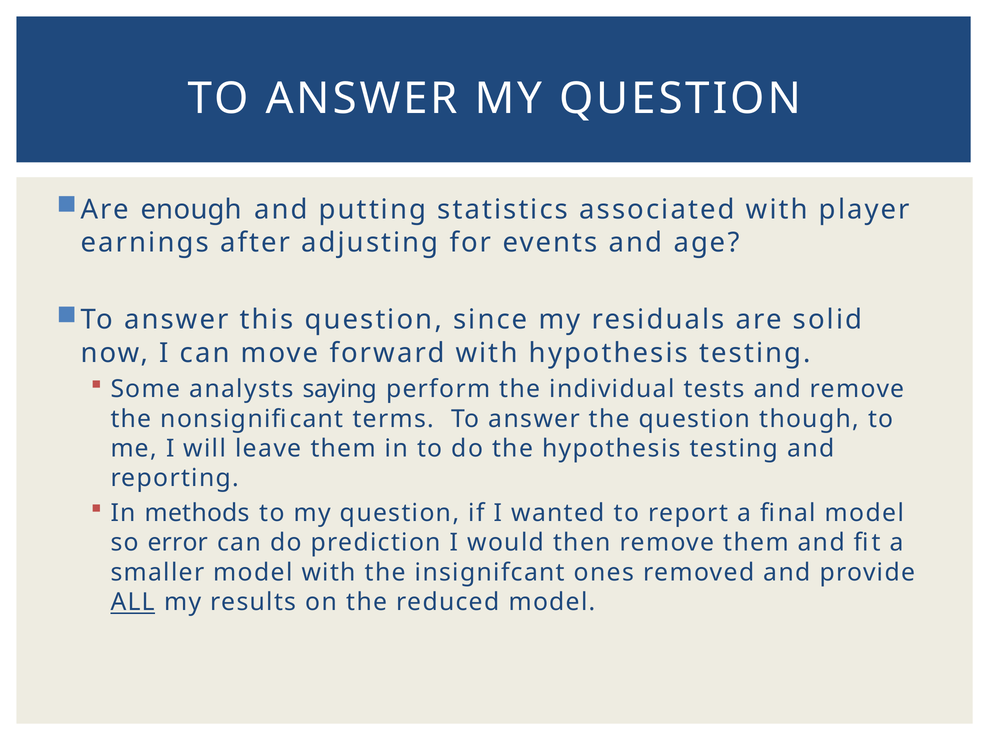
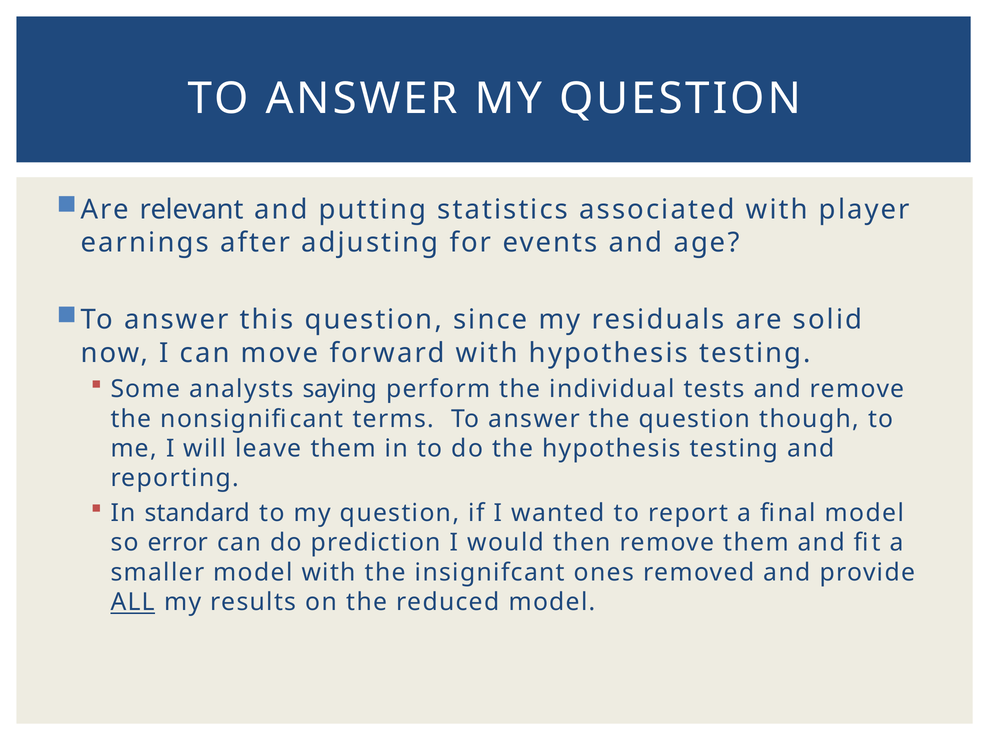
enough: enough -> relevant (192, 210)
methods: methods -> standard (197, 513)
